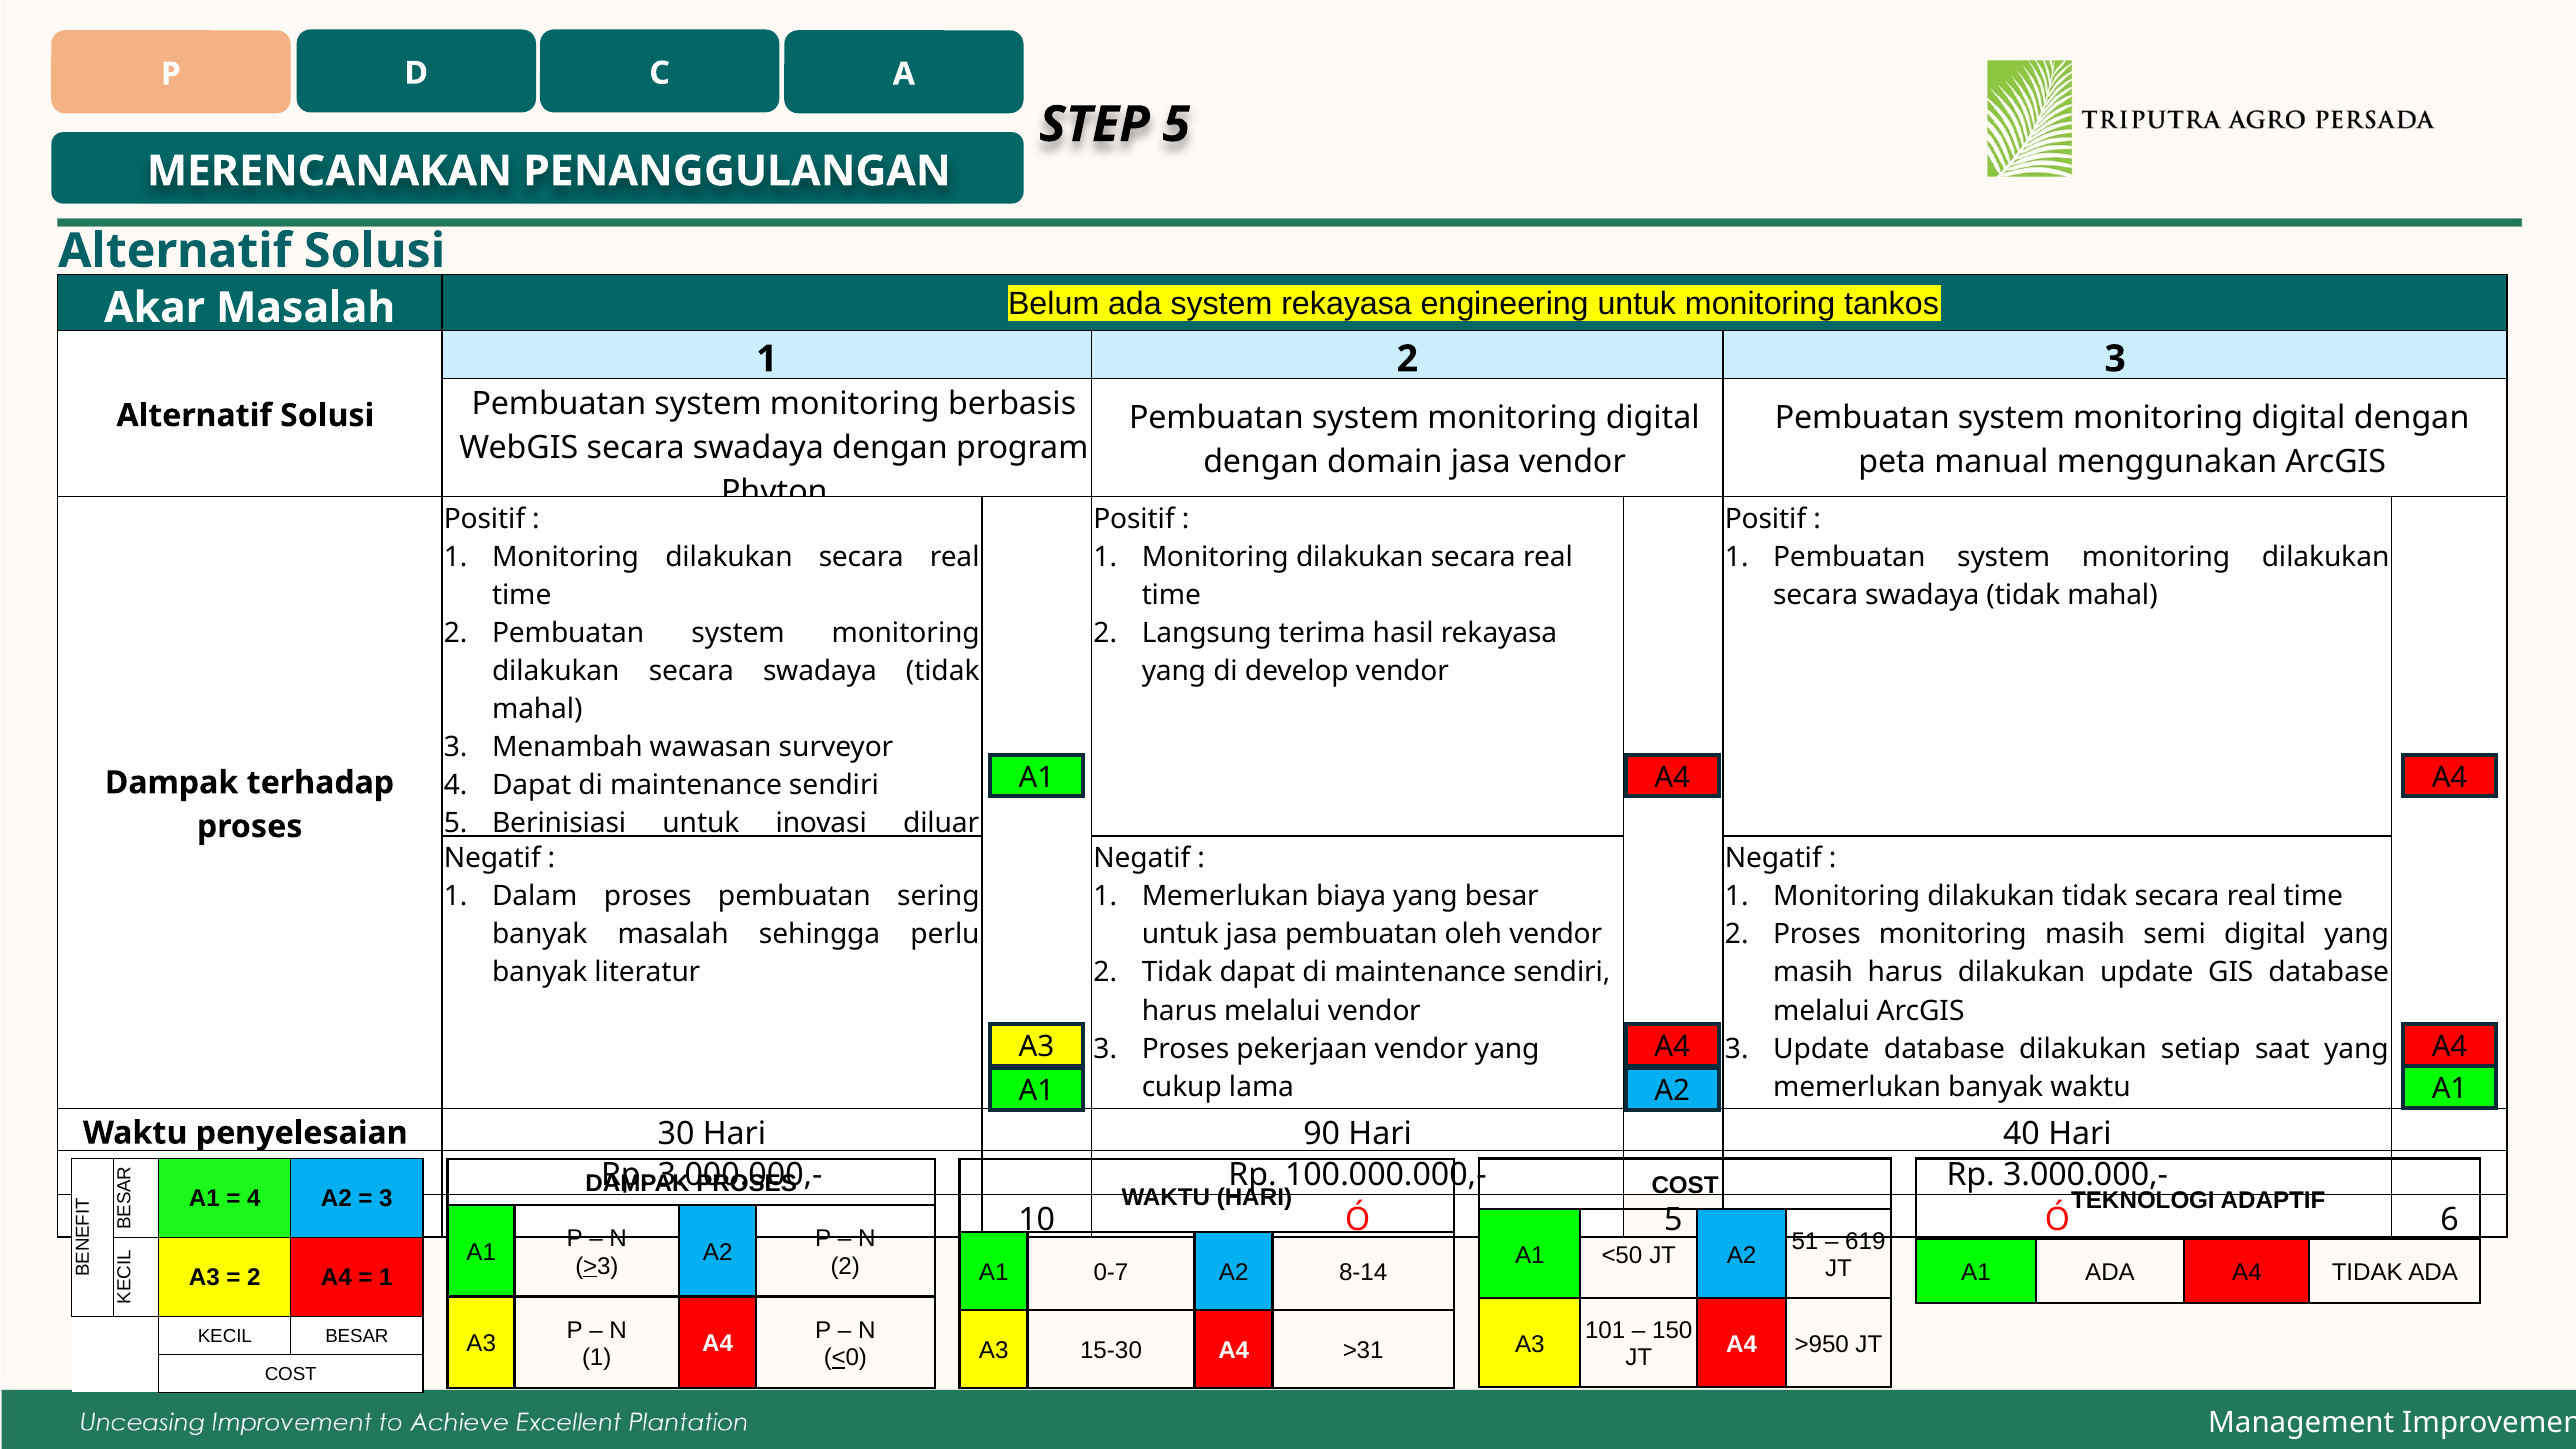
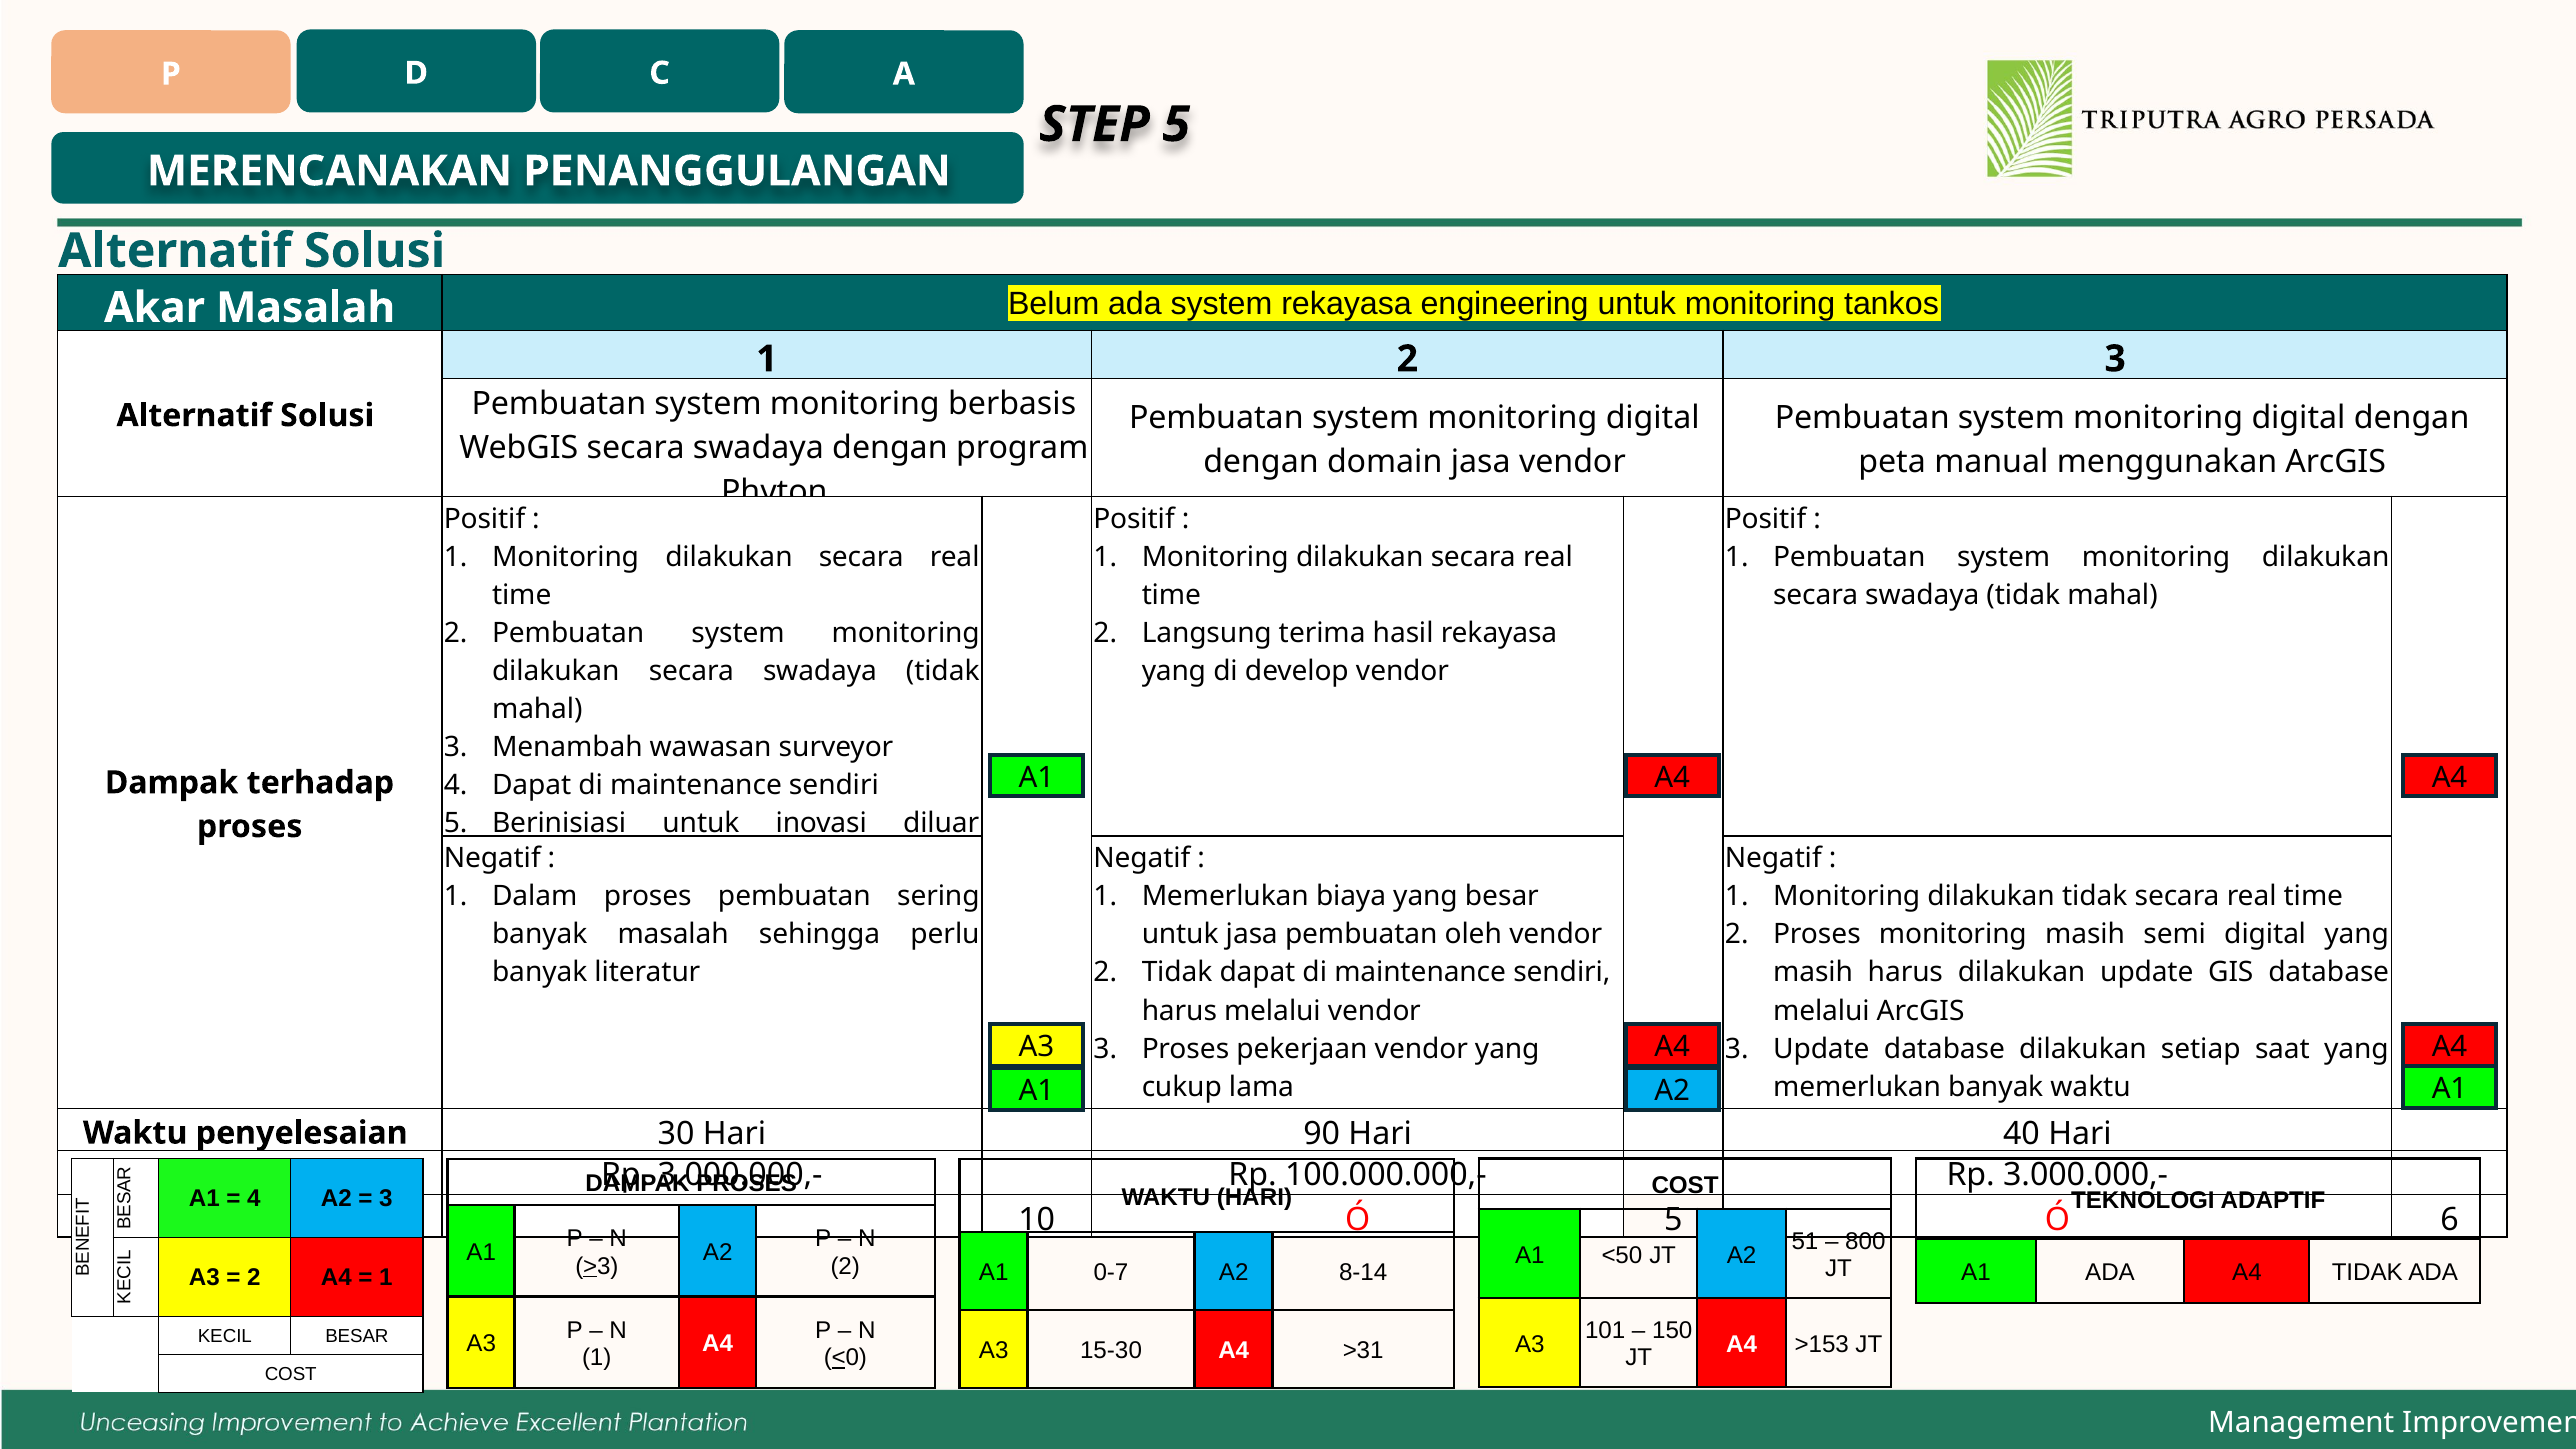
619: 619 -> 800 (1865, 1242)
>950: >950 -> >153 (1822, 1344)
